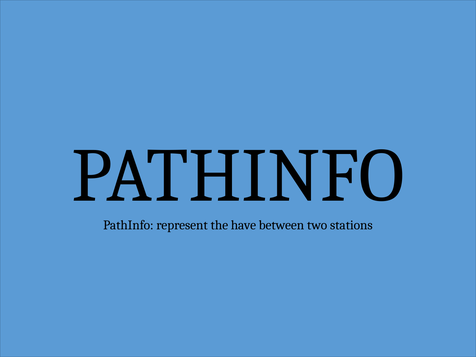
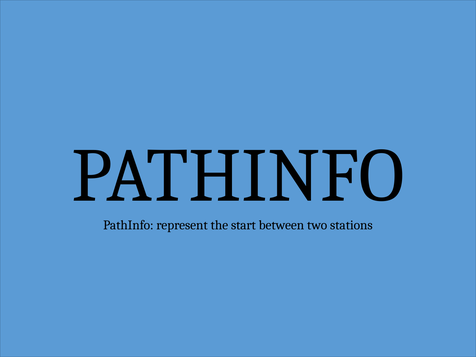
have: have -> start (243, 225)
